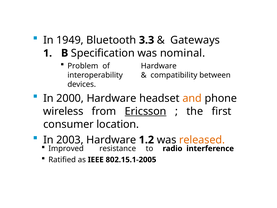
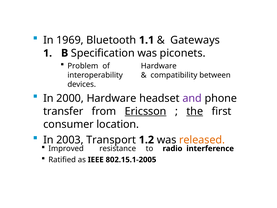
1949: 1949 -> 1969 (70, 40)
3.3: 3.3 -> 1.1 (147, 40)
nominal: nominal -> piconets (183, 53)
and colour: orange -> purple (192, 98)
wireless: wireless -> transfer (63, 111)
the underline: none -> present (195, 111)
2003 Hardware: Hardware -> Transport (111, 140)
